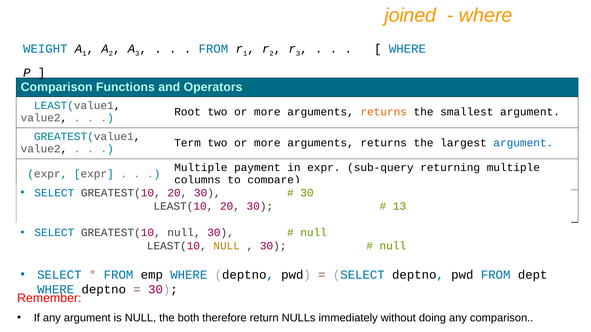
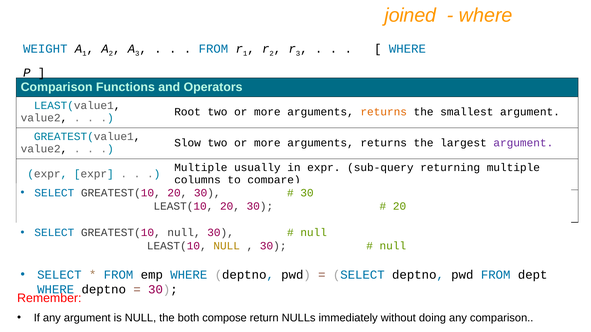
Term: Term -> Slow (188, 143)
argument colour: blue -> purple (523, 143)
payment: payment -> usually (257, 168)
13: 13 -> 20 (400, 206)
therefore: therefore -> compose (225, 318)
